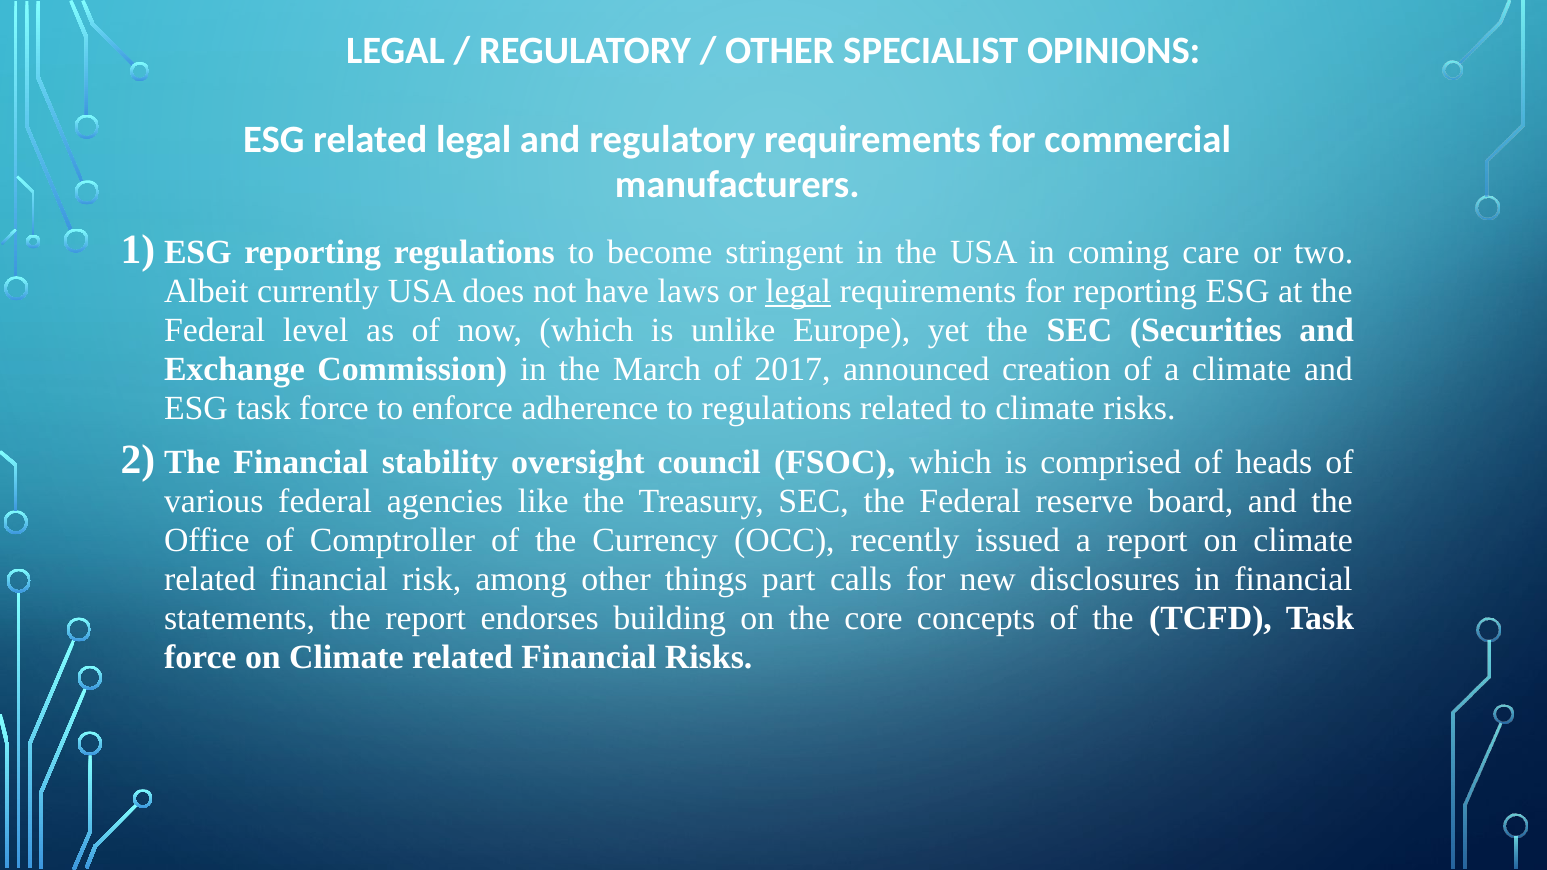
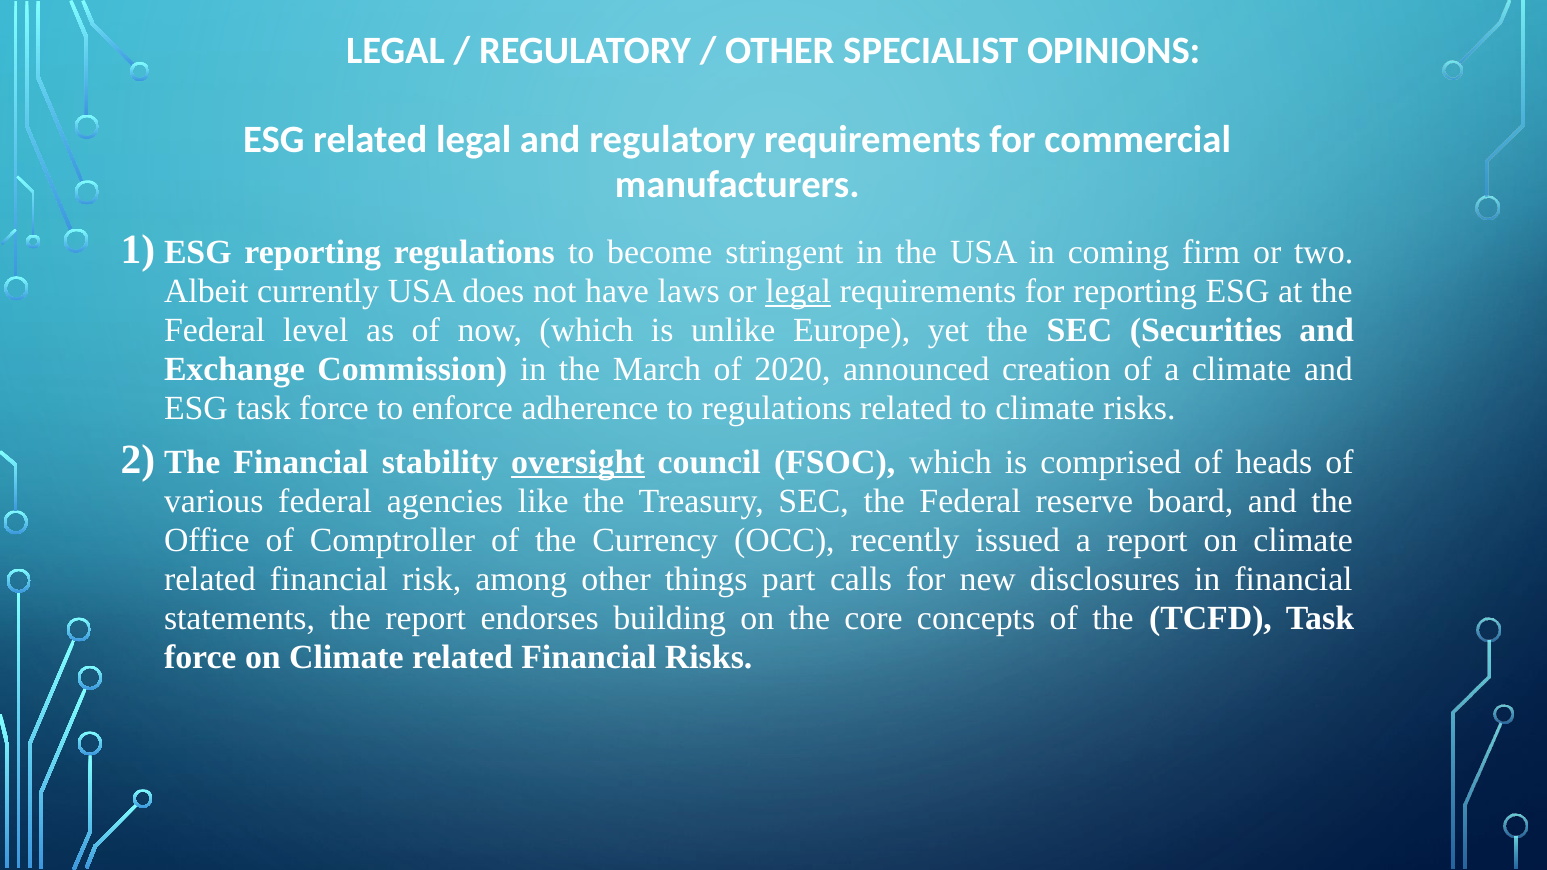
care: care -> firm (1211, 252)
2017: 2017 -> 2020 (793, 370)
oversight underline: none -> present (578, 462)
